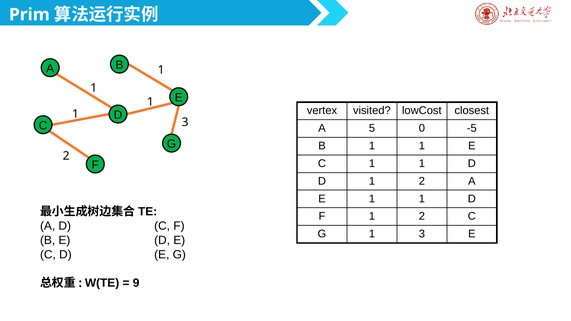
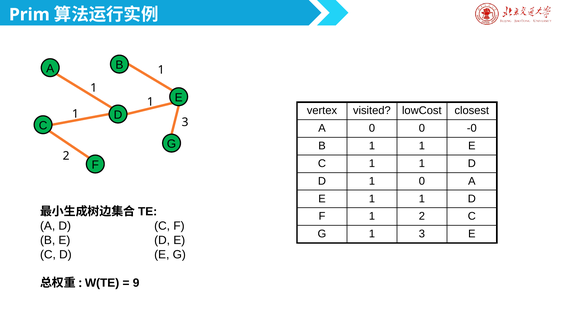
A 5: 5 -> 0 (372, 128)
-5: -5 -> -0 (472, 128)
D 1 2: 2 -> 0 (422, 181)
